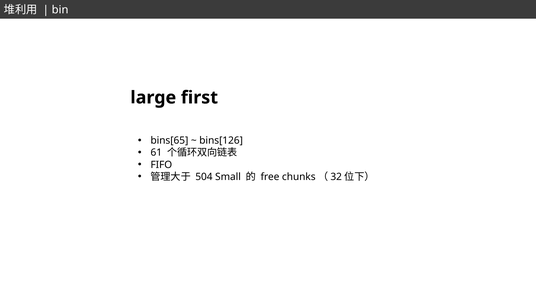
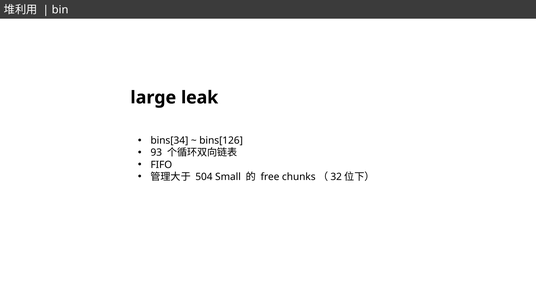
first: first -> leak (200, 97)
bins[65: bins[65 -> bins[34 (169, 140)
61: 61 -> 93 (156, 152)
